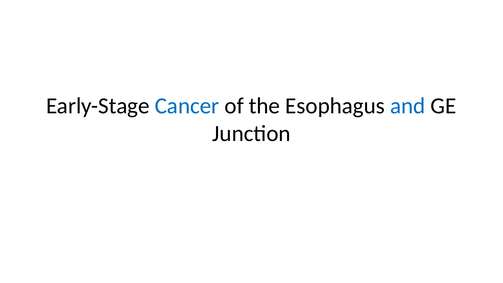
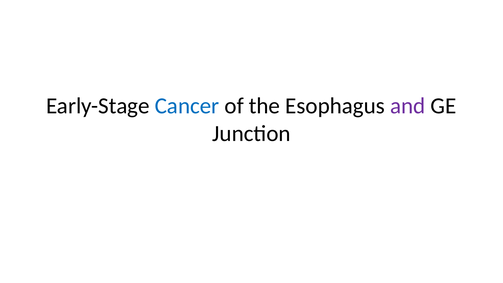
and colour: blue -> purple (408, 106)
